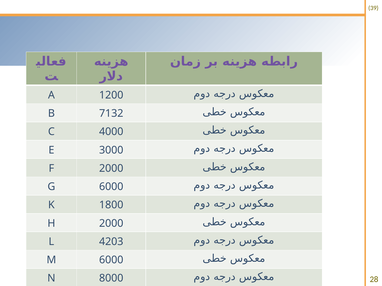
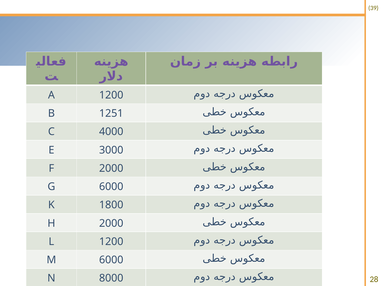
7132: 7132 -> 1251 (111, 114)
L 4203: 4203 -> 1200 (111, 242)
